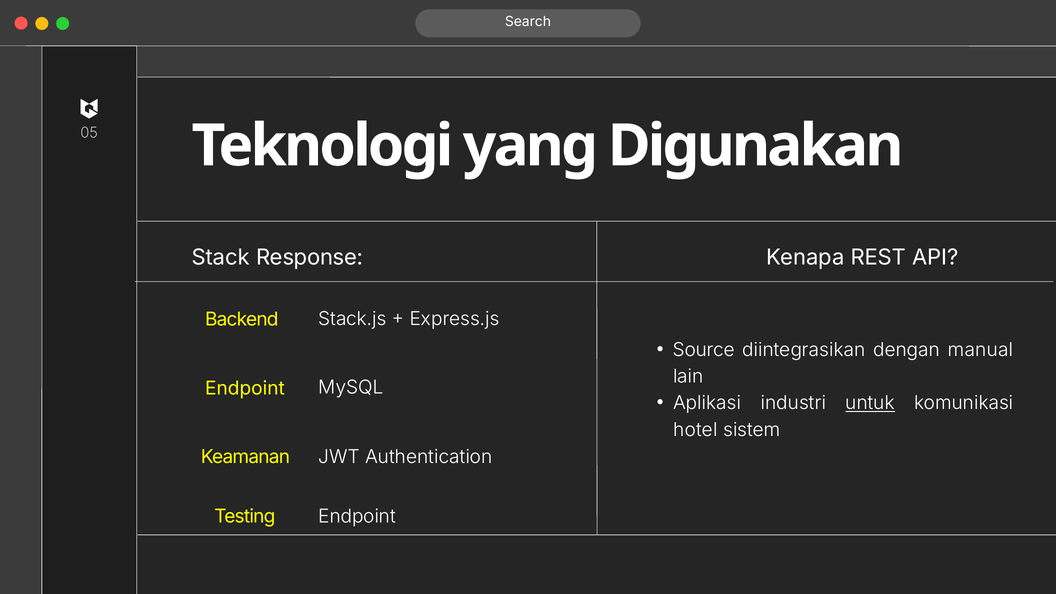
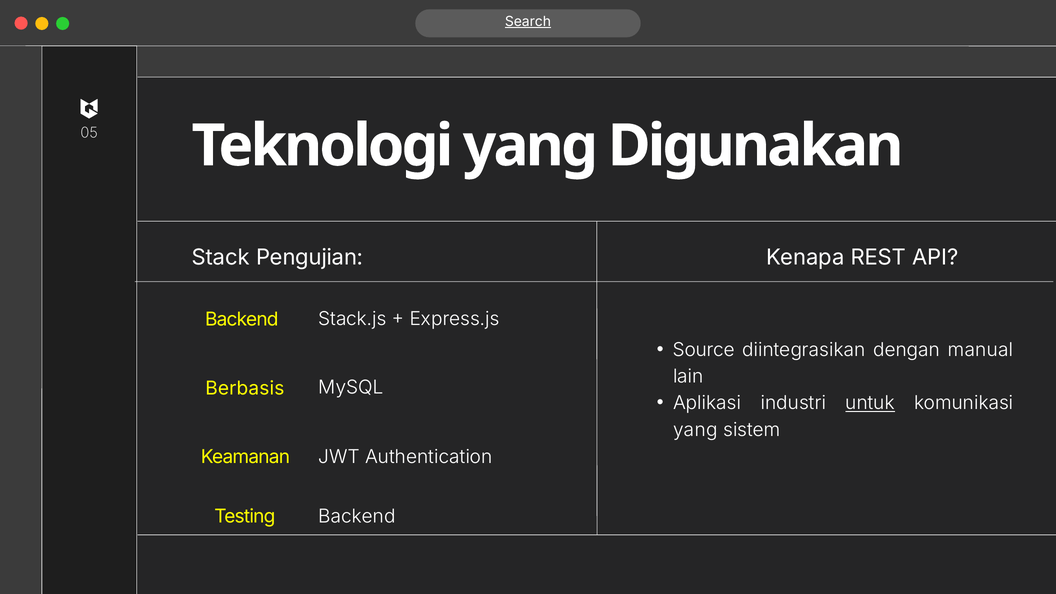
Search underline: none -> present (528, 21)
Response: Response -> Pengujian (310, 257)
Endpoint: Endpoint -> Berbasis (245, 388)
hotel: hotel -> yang (695, 430)
Endpoint: Endpoint -> Backend (357, 516)
